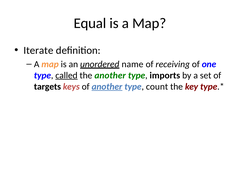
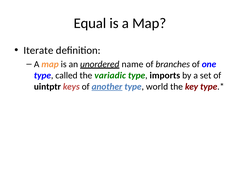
receiving: receiving -> branches (173, 64)
called underline: present -> none (66, 75)
the another: another -> variadic (110, 75)
targets: targets -> uintptr (47, 87)
count: count -> world (157, 87)
